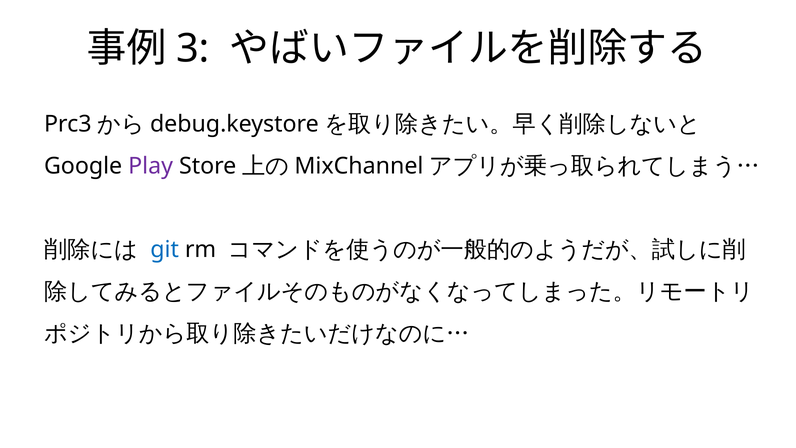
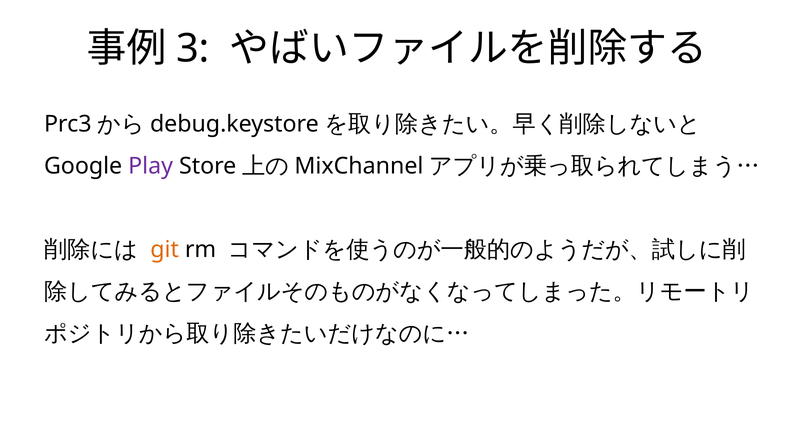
git colour: blue -> orange (165, 250)
